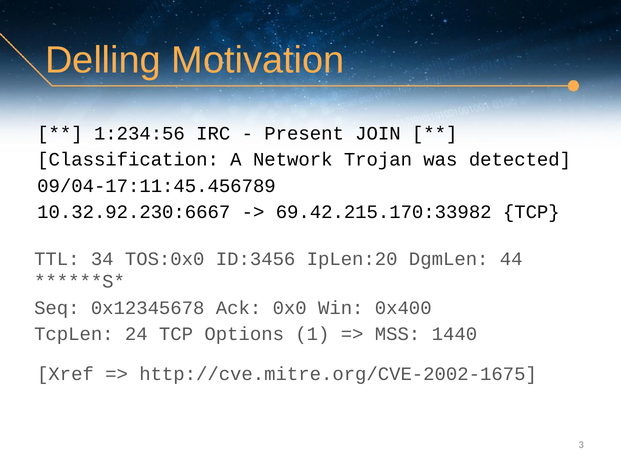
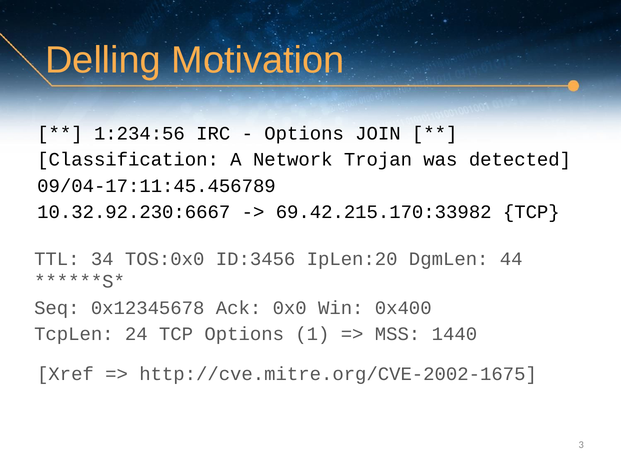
Present: Present -> Options (304, 133)
